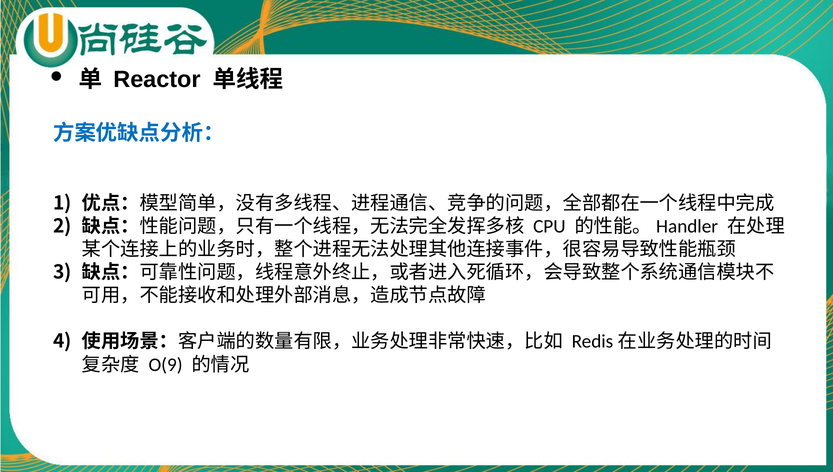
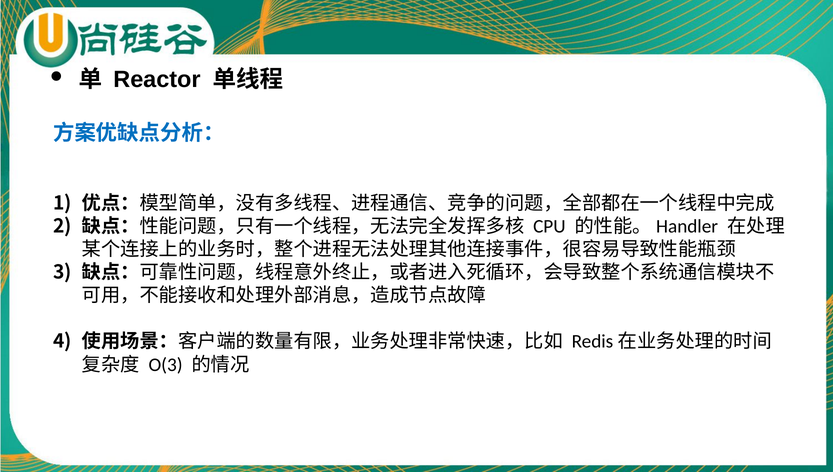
O(9: O(9 -> O(3 (166, 365)
